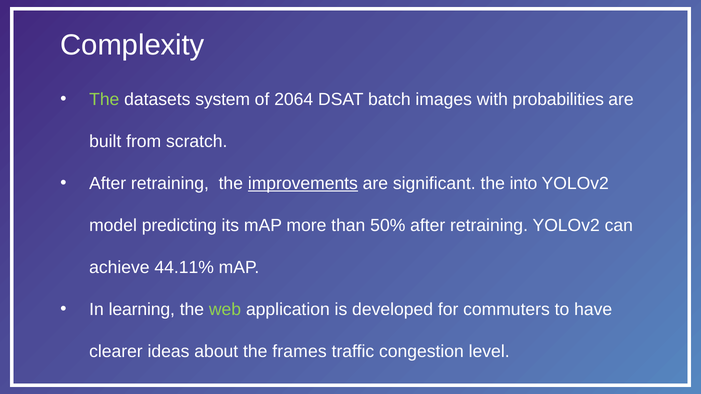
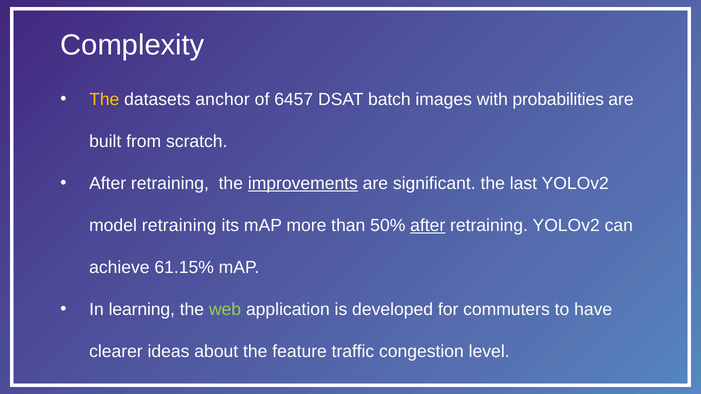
The colour: light green -> yellow (104, 100)
system: system -> anchor (223, 100)
2064: 2064 -> 6457 (294, 100)
into: into -> last (523, 184)
model predicting: predicting -> retraining (179, 226)
after underline: none -> present (428, 226)
44.11%: 44.11% -> 61.15% (184, 268)
frames: frames -> feature (300, 352)
